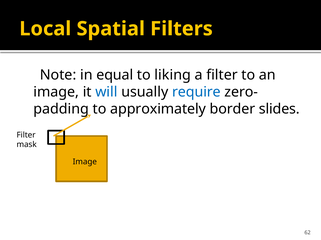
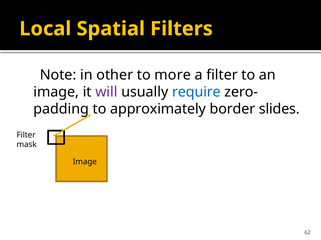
equal: equal -> other (115, 75)
liking: liking -> more (173, 75)
will colour: blue -> purple (106, 92)
